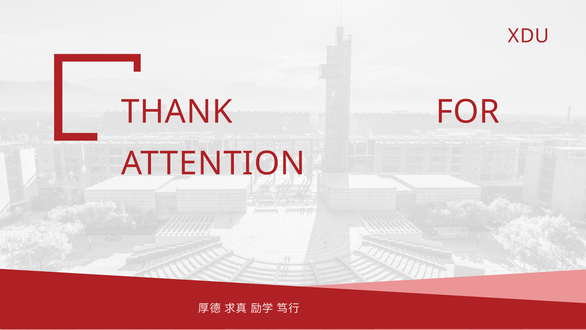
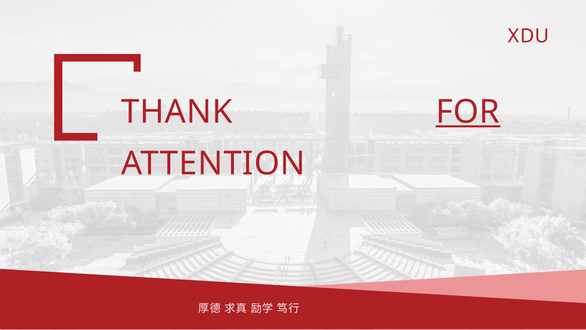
FOR underline: none -> present (468, 112)
